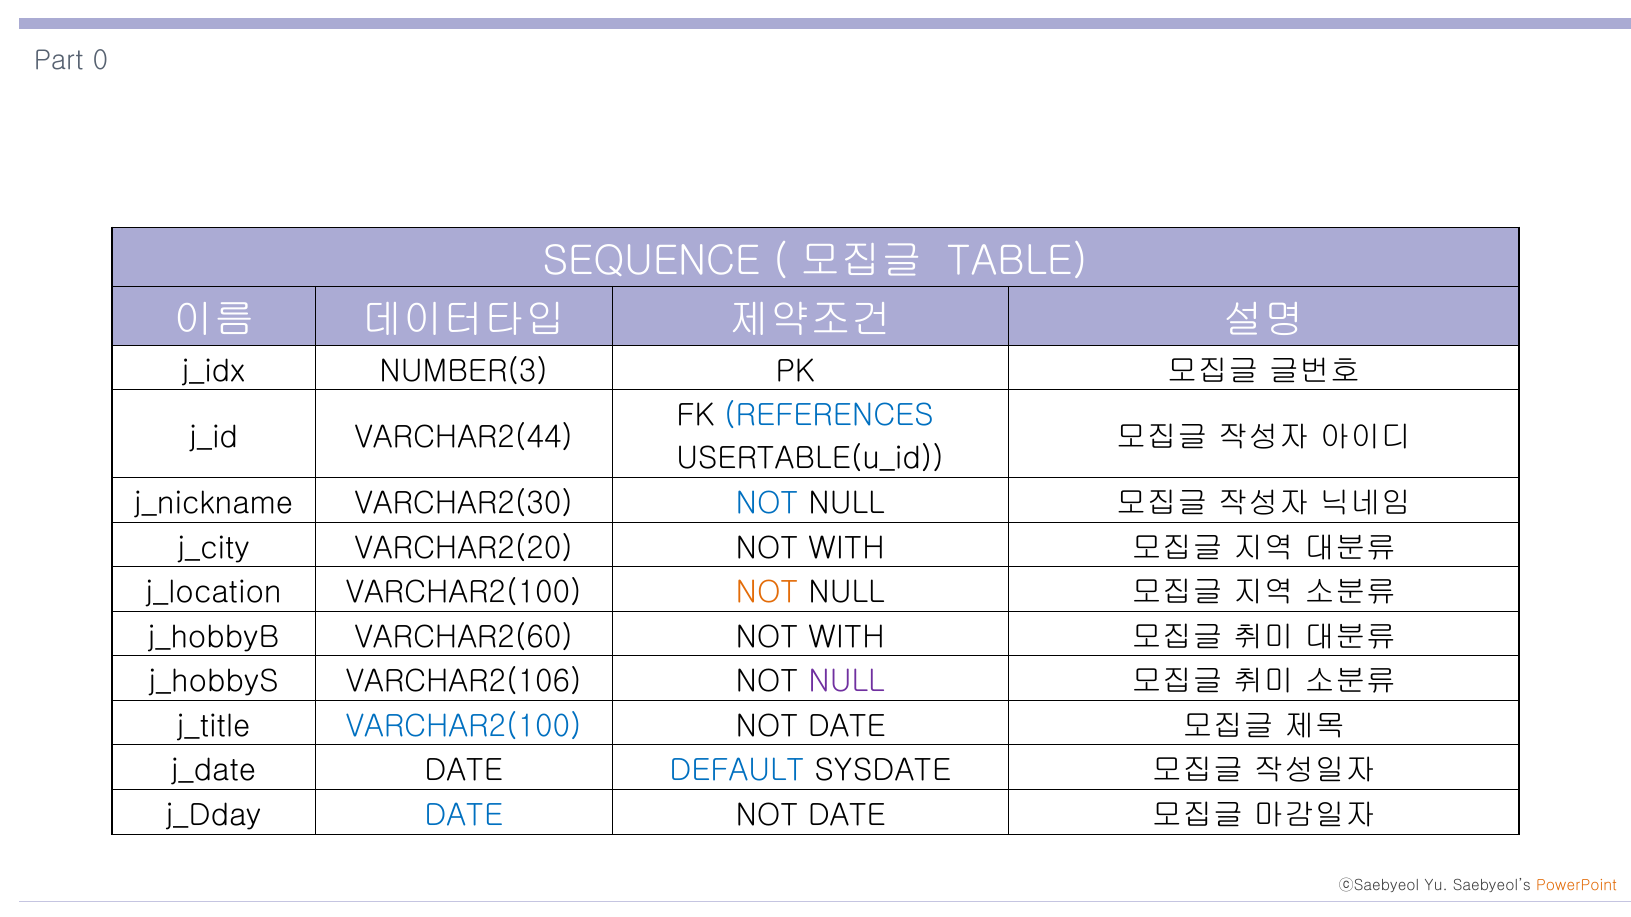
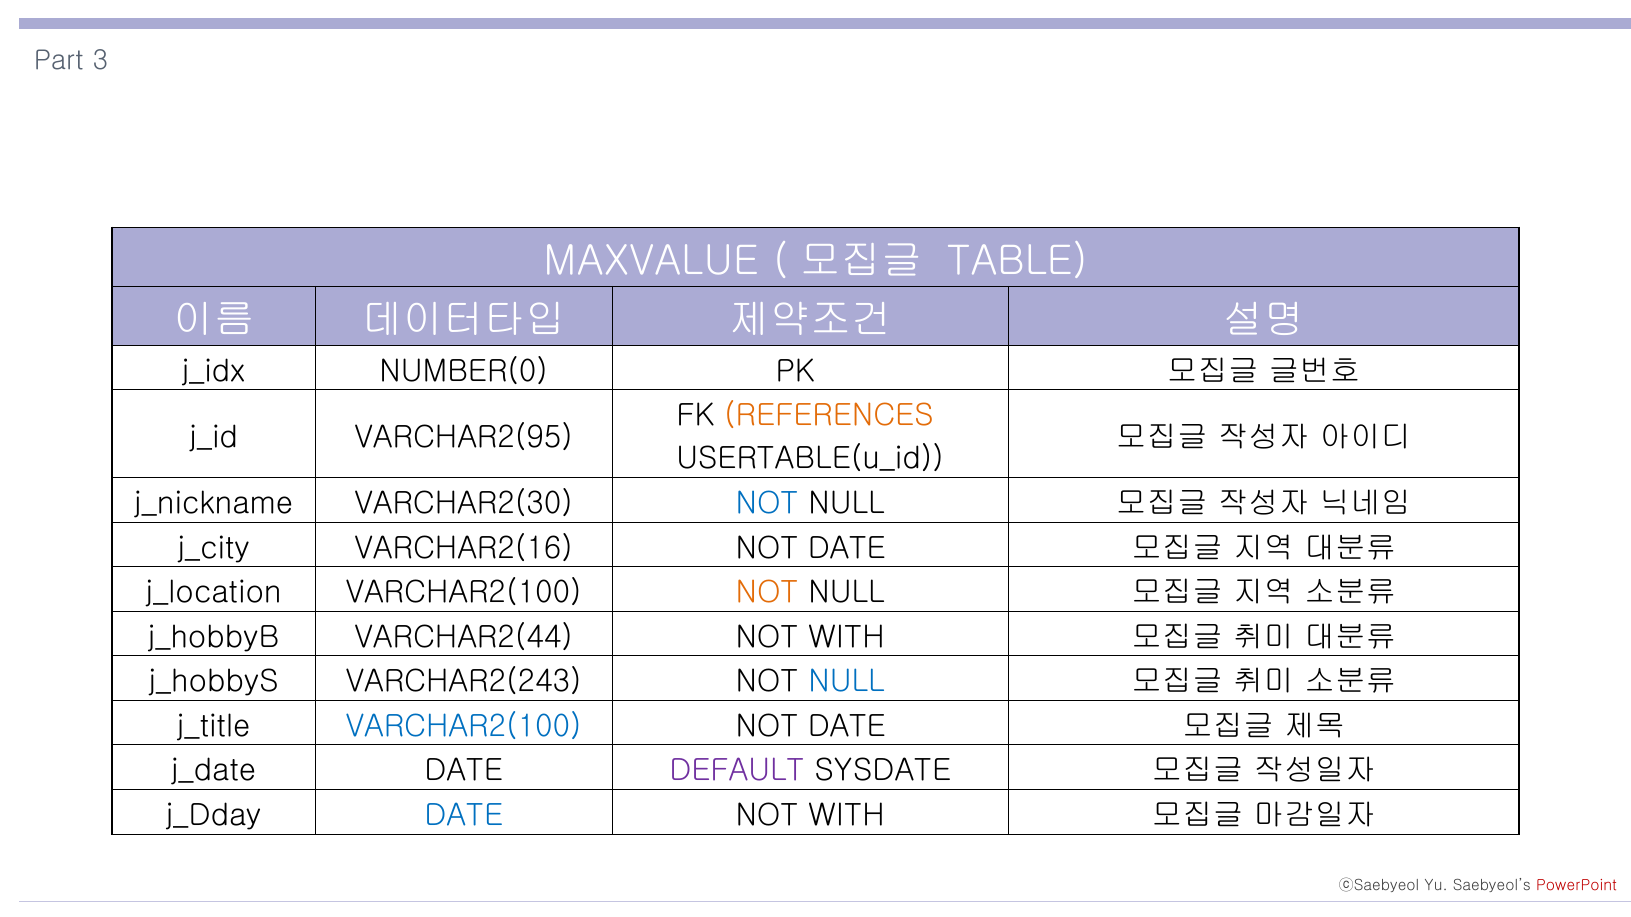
0: 0 -> 3 (100, 61)
SEQUENCE: SEQUENCE -> MAXVALUE (651, 261)
NUMBER(3: NUMBER(3 -> NUMBER(0 (464, 371)
REFERENCES colour: blue -> orange (829, 416)
VARCHAR2(44: VARCHAR2(44 -> VARCHAR2(95 (464, 437)
VARCHAR2(20: VARCHAR2(20 -> VARCHAR2(16 (464, 548)
WITH: WITH -> DATE (847, 548)
VARCHAR2(60: VARCHAR2(60 -> VARCHAR2(44 (464, 637)
VARCHAR2(106: VARCHAR2(106 -> VARCHAR2(243 (464, 682)
NULL colour: purple -> blue (847, 682)
DEFAULT colour: blue -> purple (737, 771)
DATE: DATE -> WITH (847, 816)
PowerPoint colour: orange -> red (1577, 886)
